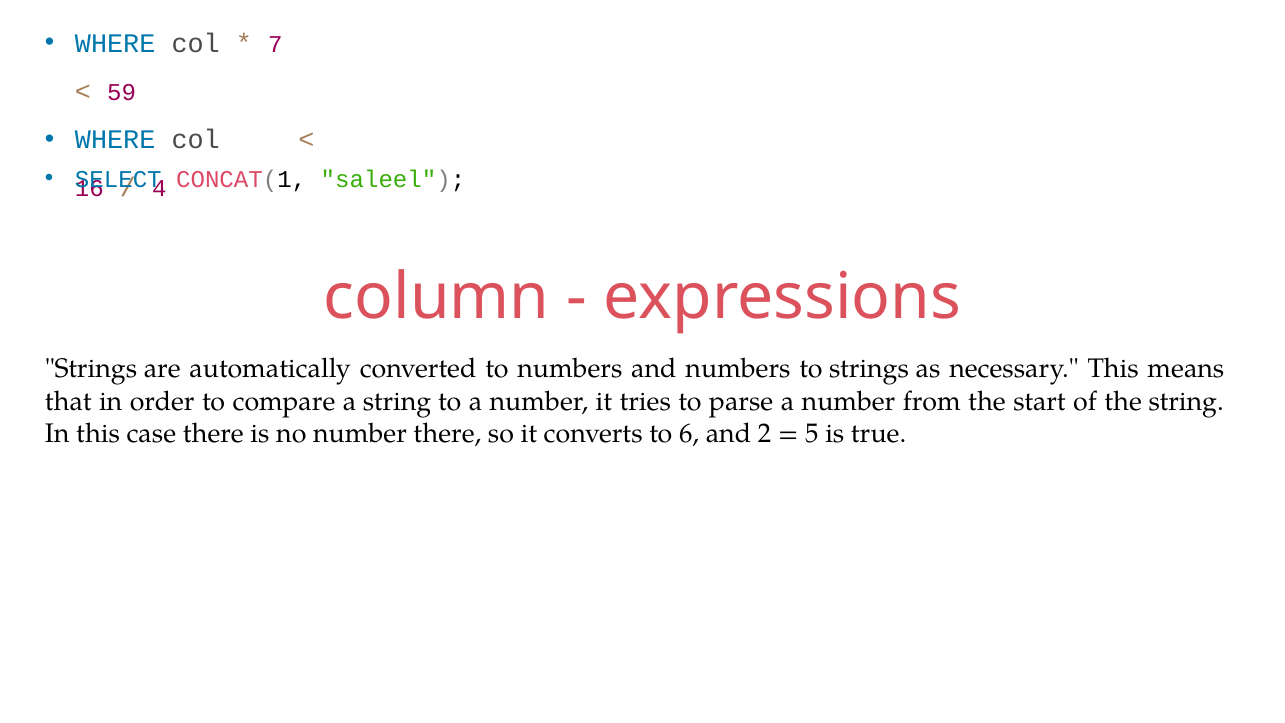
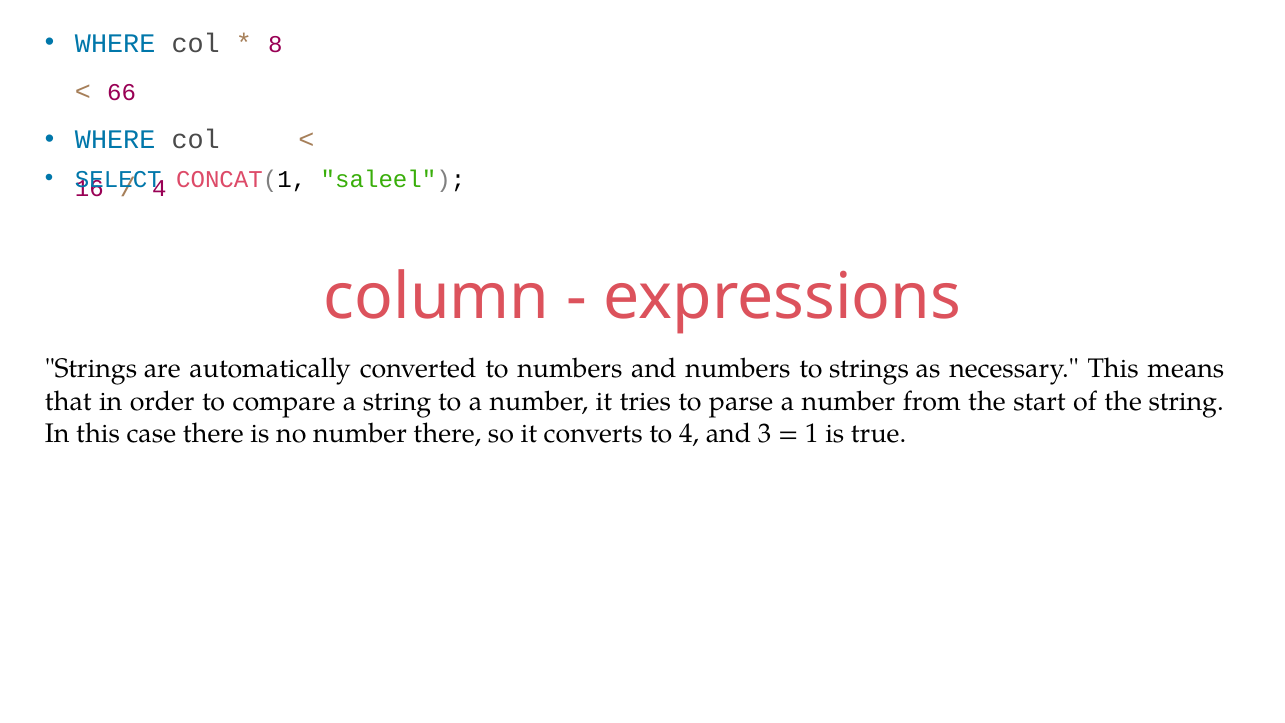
7: 7 -> 8 (275, 44)
59: 59 -> 66 (122, 92)
to 6: 6 -> 4 (689, 433)
2: 2 -> 3 (765, 433)
5: 5 -> 1 (812, 433)
